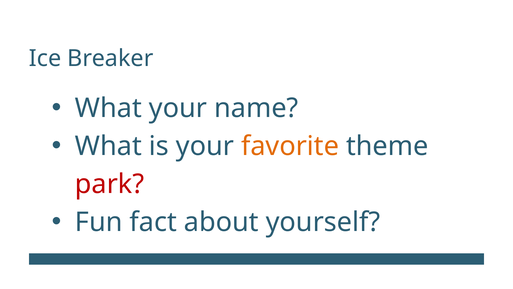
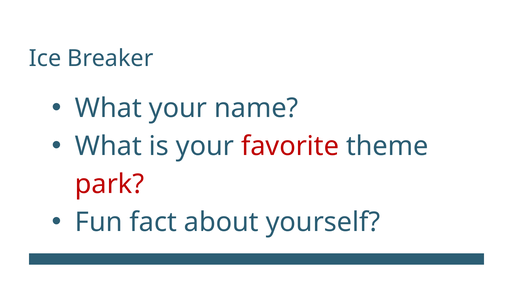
favorite colour: orange -> red (290, 146)
